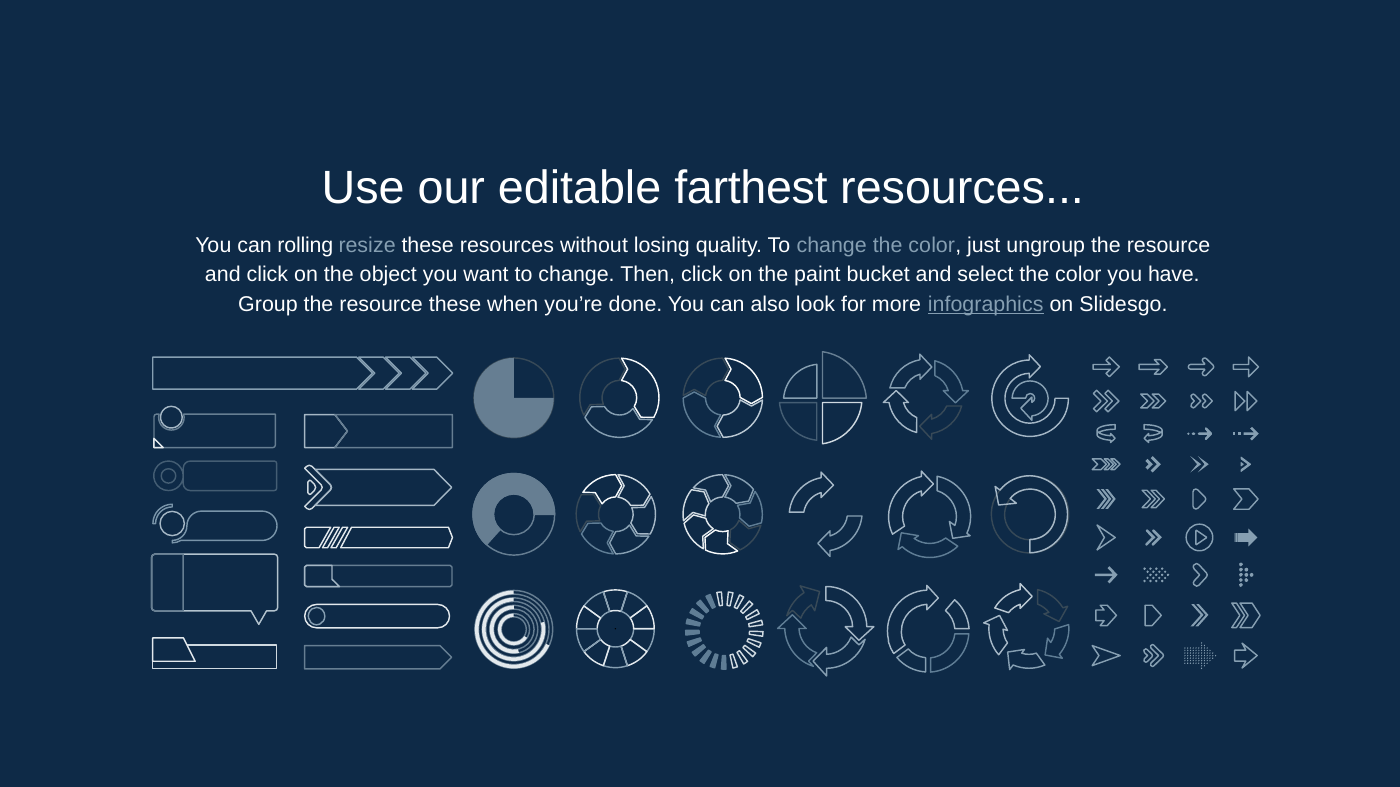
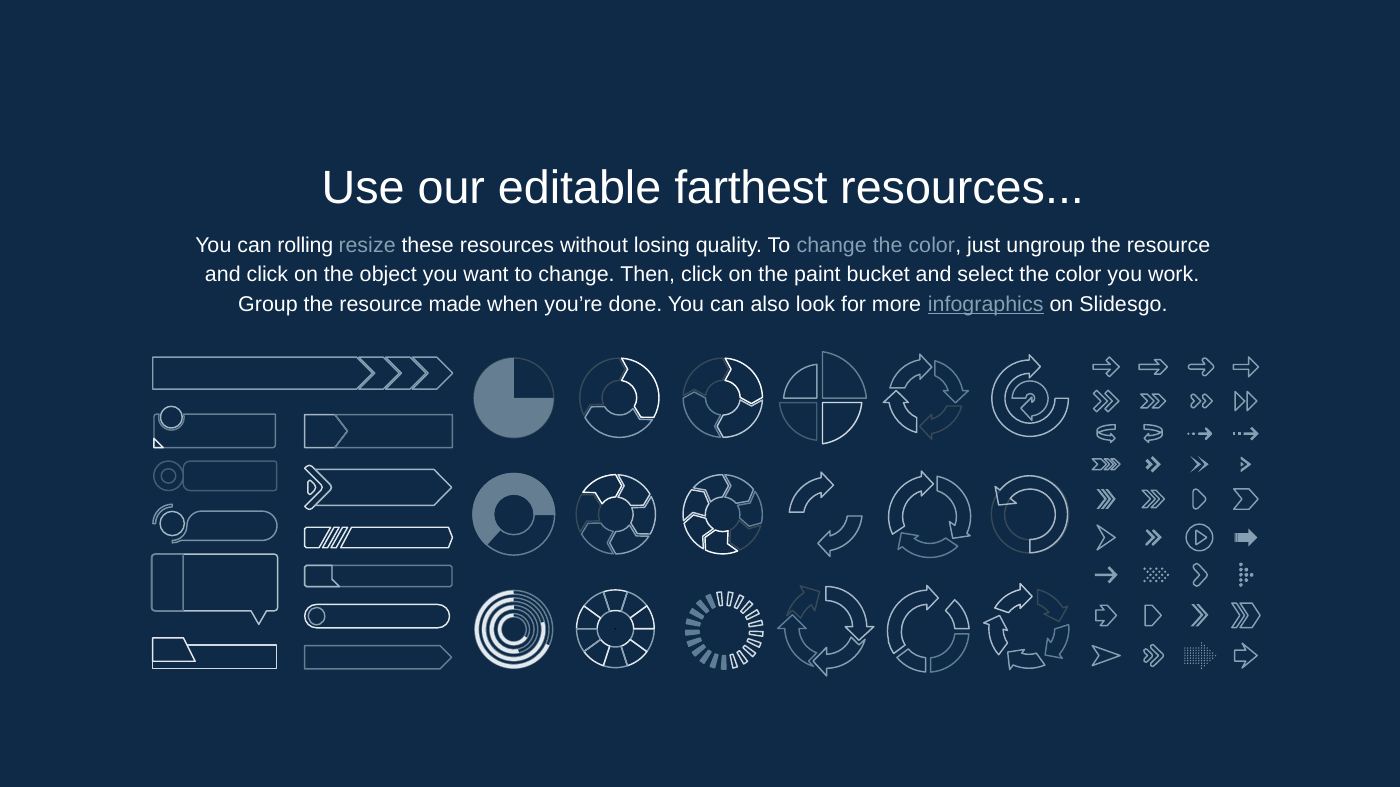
have: have -> work (1174, 275)
resource these: these -> made (455, 305)
